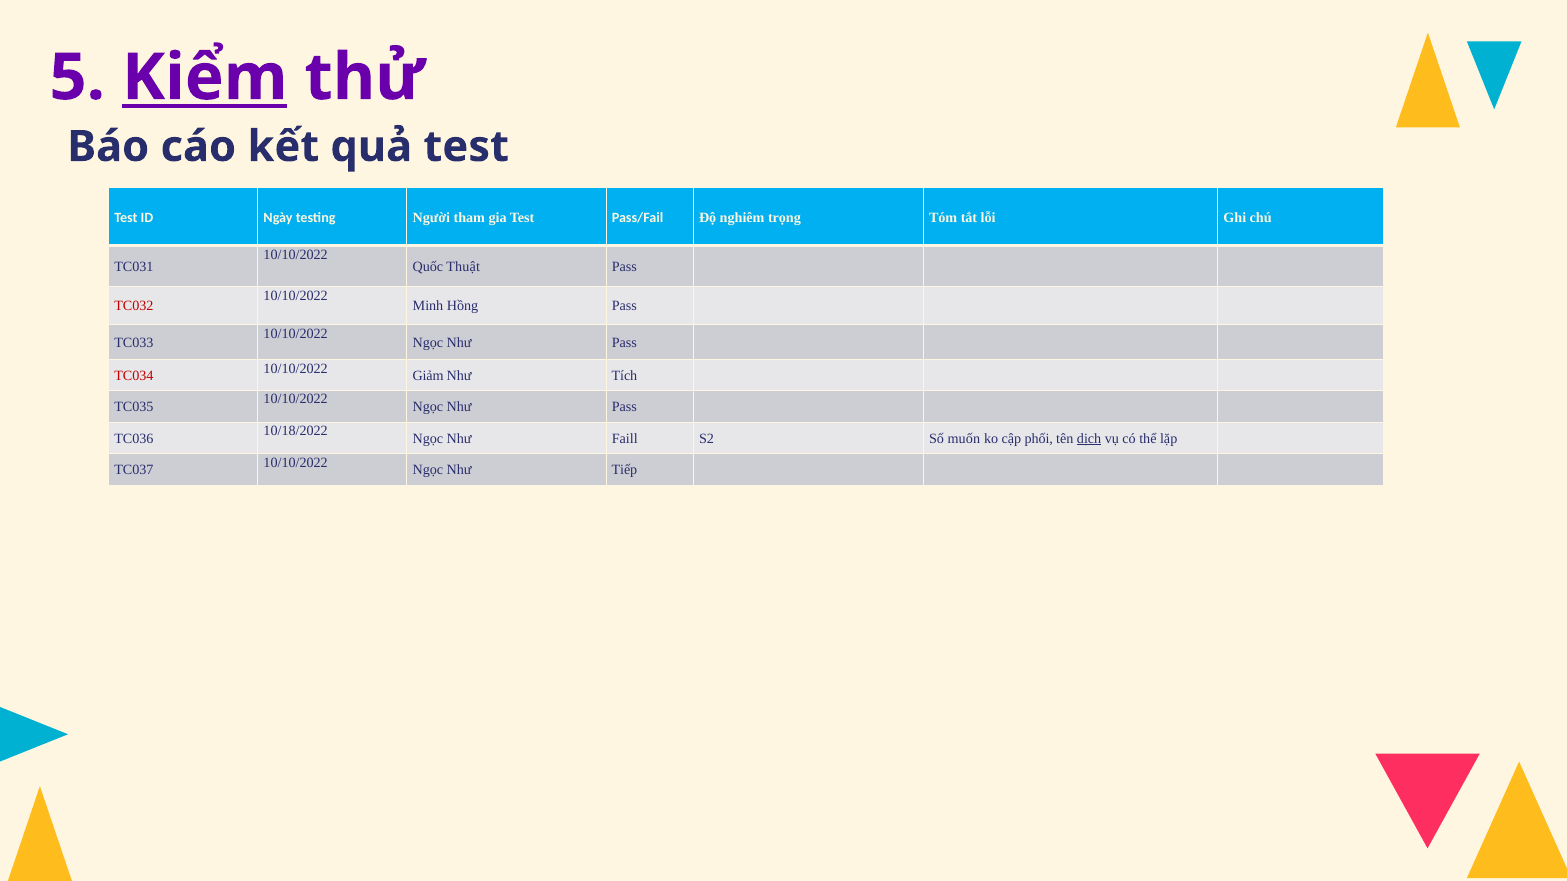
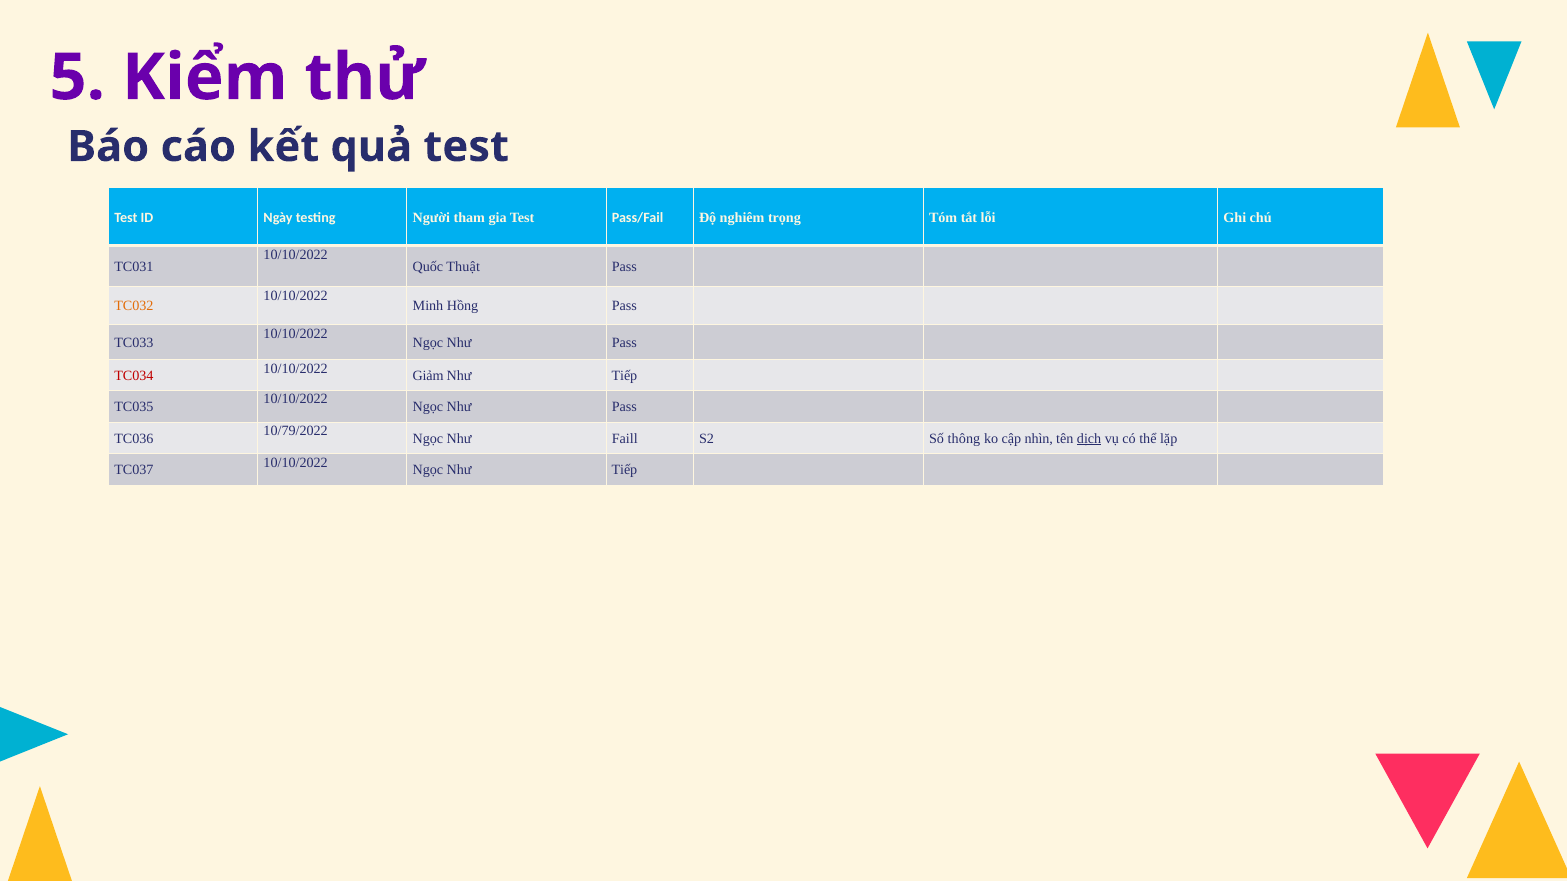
Kiểm underline: present -> none (205, 78)
TC032 colour: red -> orange (134, 306)
Tích: Tích -> Tiếp (624, 376)
10/18/2022: 10/18/2022 -> 10/79/2022 (296, 431)
muốn: muốn -> thông (964, 439)
phối: phối -> nhìn (1039, 439)
